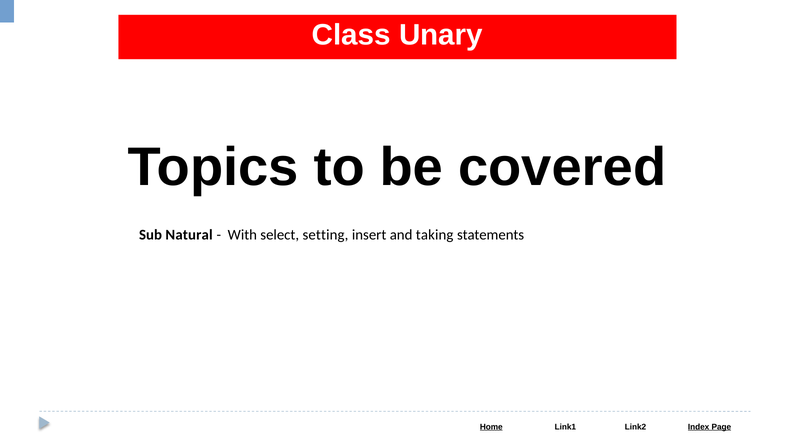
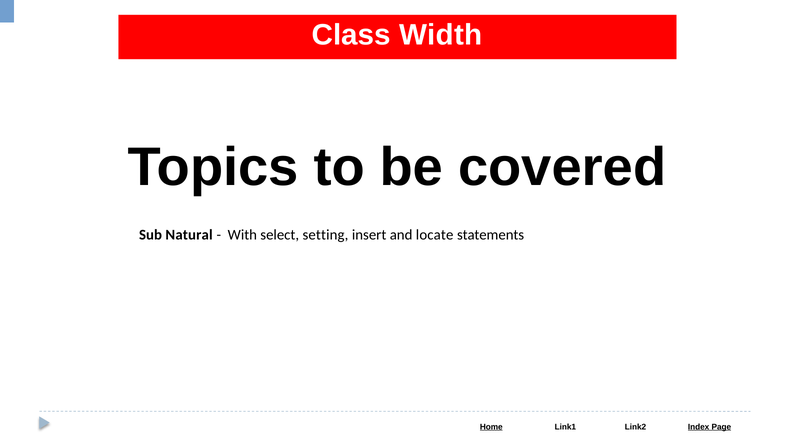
Unary: Unary -> Width (441, 35)
taking: taking -> locate (435, 235)
